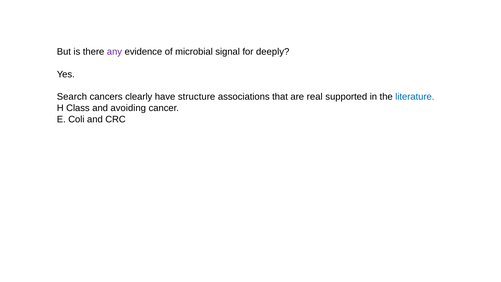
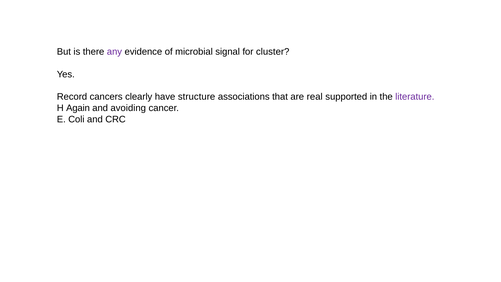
deeply: deeply -> cluster (273, 52)
Search: Search -> Record (72, 97)
literature colour: blue -> purple (415, 97)
Class: Class -> Again (78, 108)
